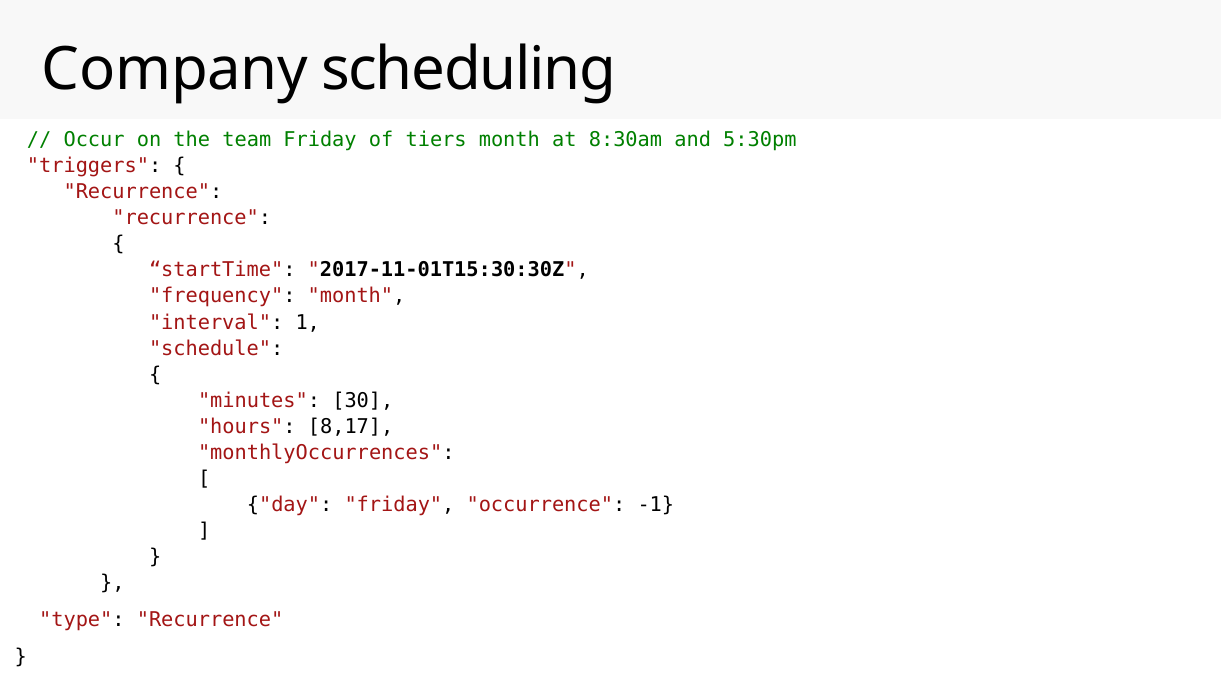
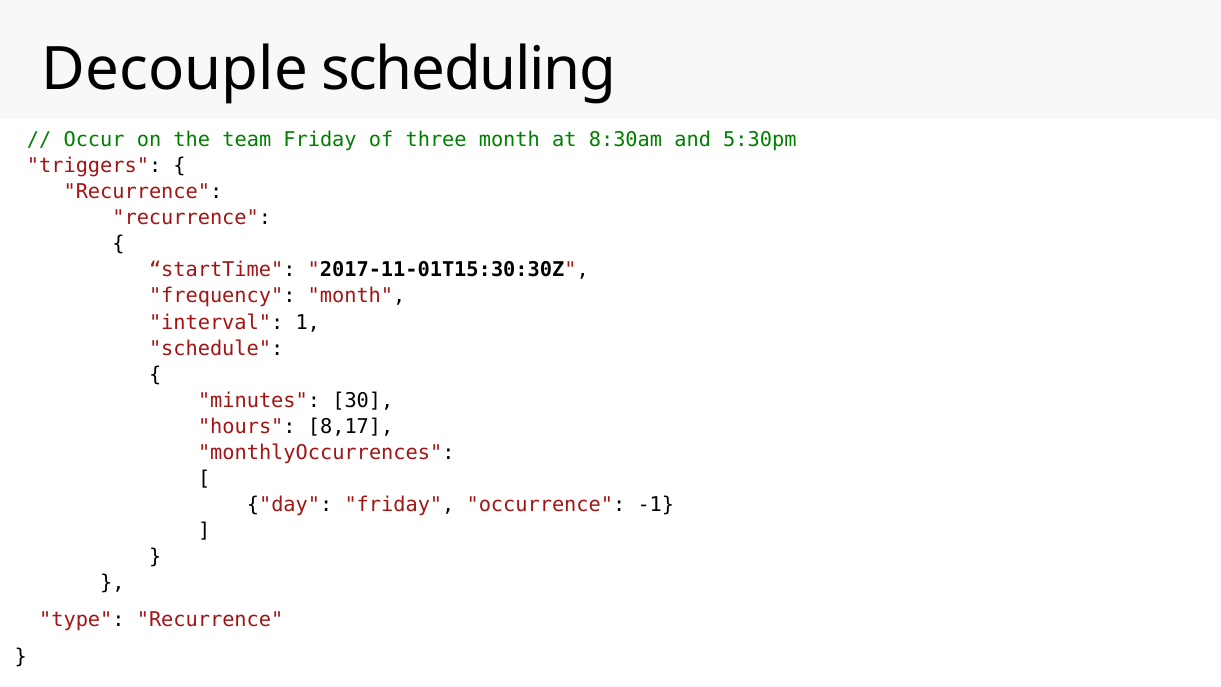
Company: Company -> Decouple (175, 70)
tiers: tiers -> three (436, 140)
